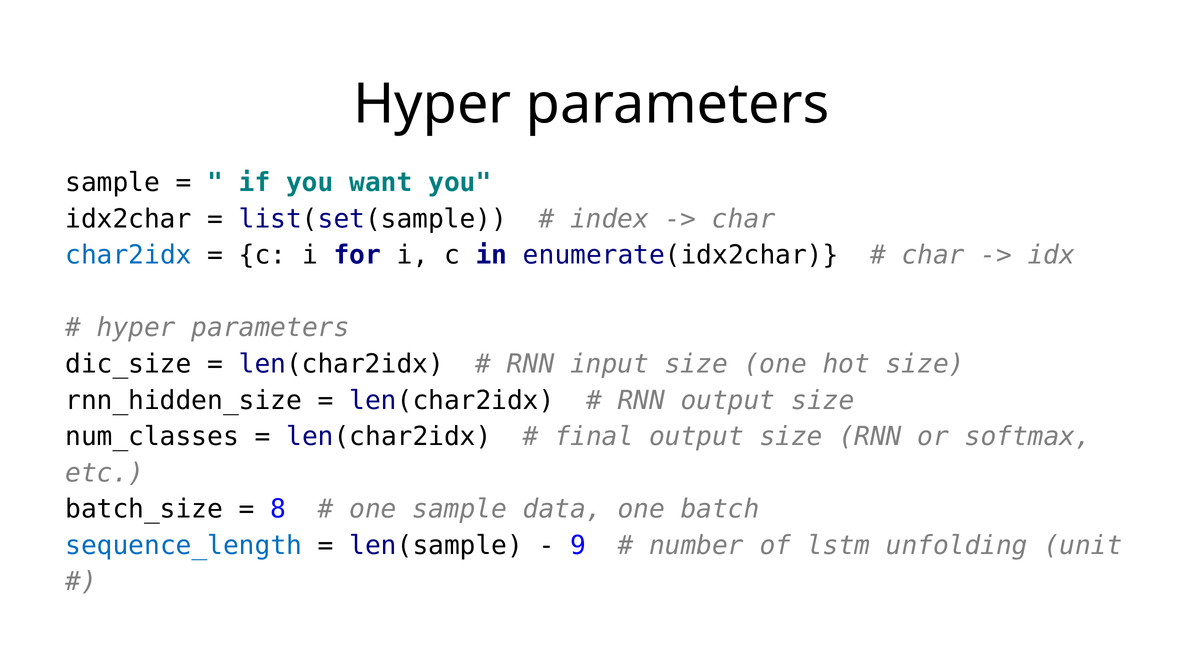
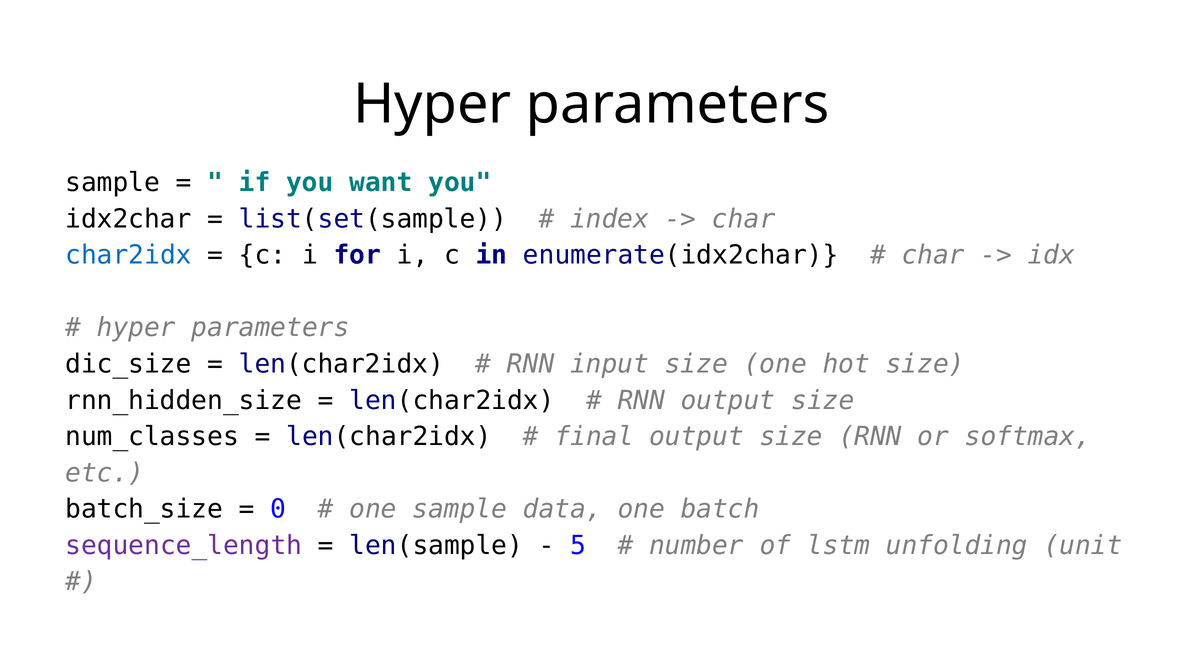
8: 8 -> 0 (278, 509)
sequence_length colour: blue -> purple (184, 545)
9: 9 -> 5 (578, 545)
